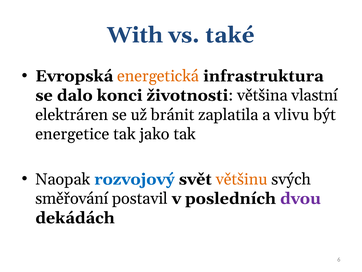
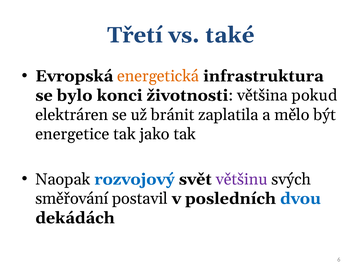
With: With -> Třetí (135, 35)
dalo: dalo -> bylo (75, 95)
vlastní: vlastní -> pokud (315, 95)
vlivu: vlivu -> mělo (292, 115)
většinu colour: orange -> purple (242, 179)
dvou colour: purple -> blue (300, 198)
